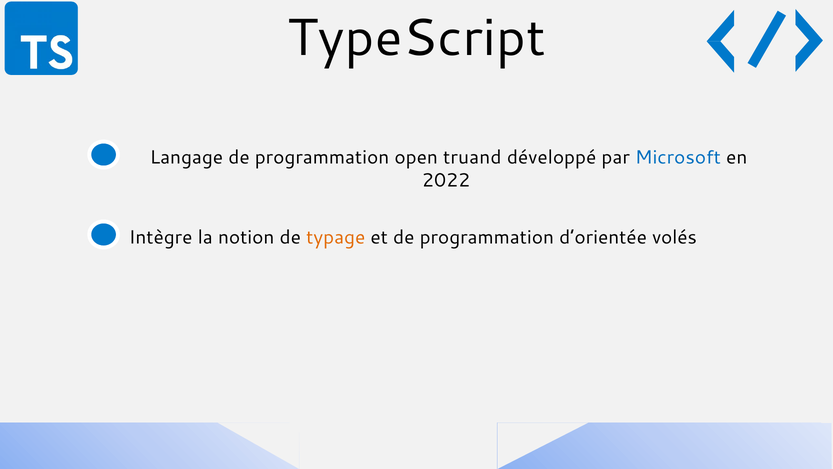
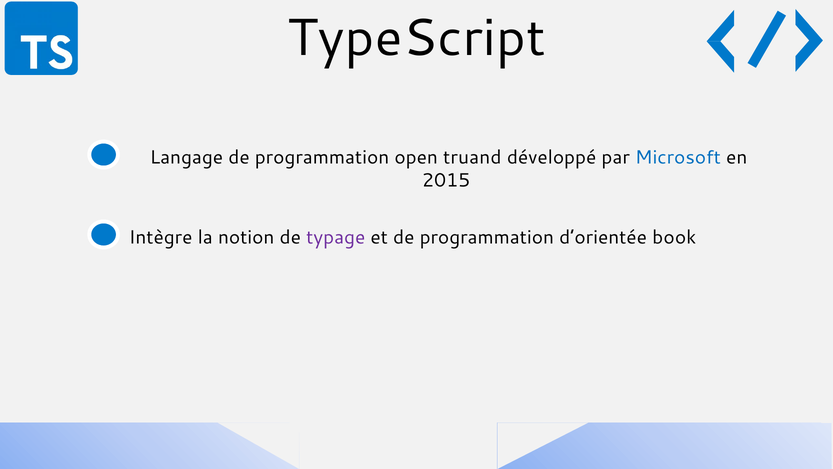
2022: 2022 -> 2015 (446, 180)
typage colour: orange -> purple (336, 237)
volés: volés -> book (674, 237)
